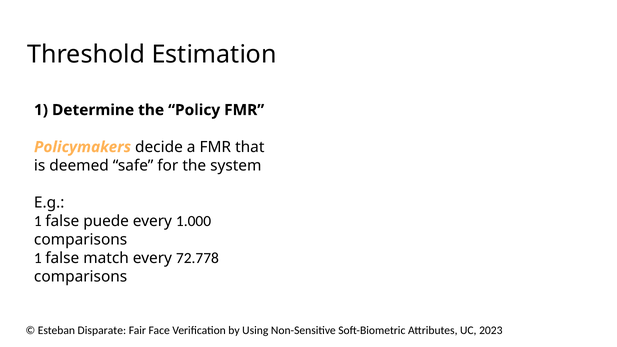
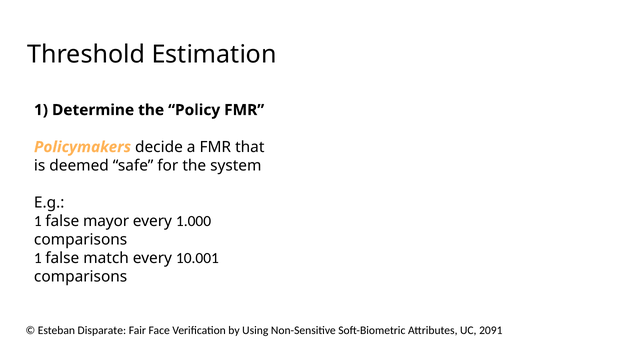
puede: puede -> mayor (106, 221)
72.778: 72.778 -> 10.001 (197, 258)
2023: 2023 -> 2091 (491, 331)
